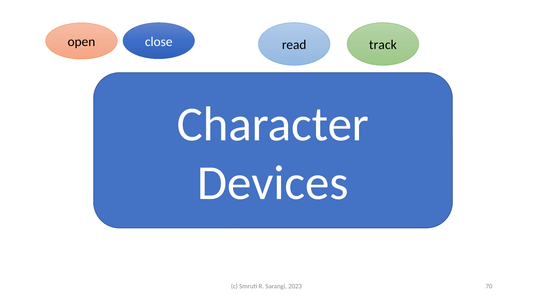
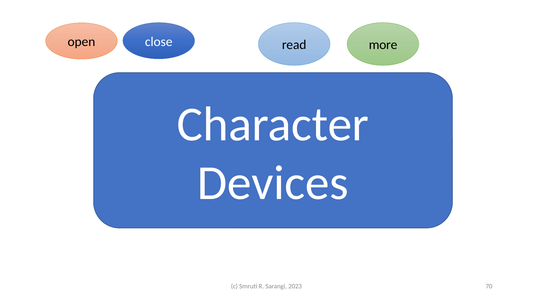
track: track -> more (383, 45)
